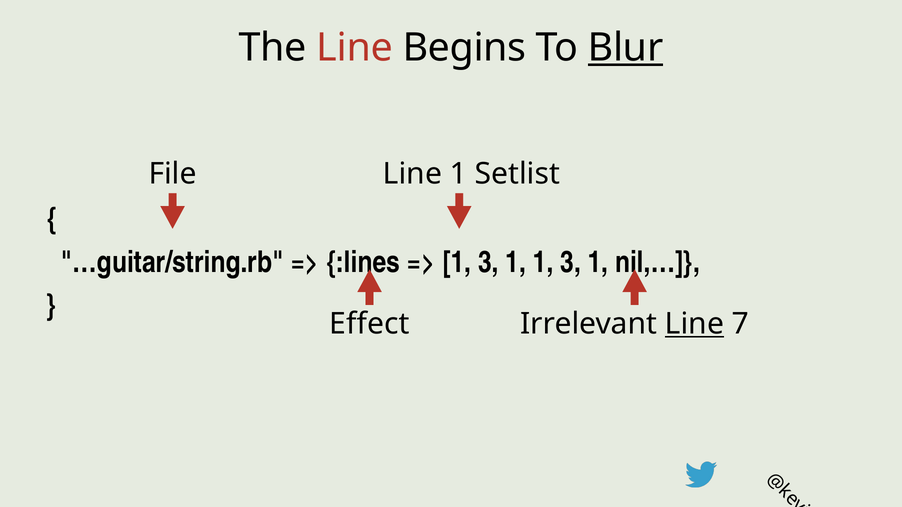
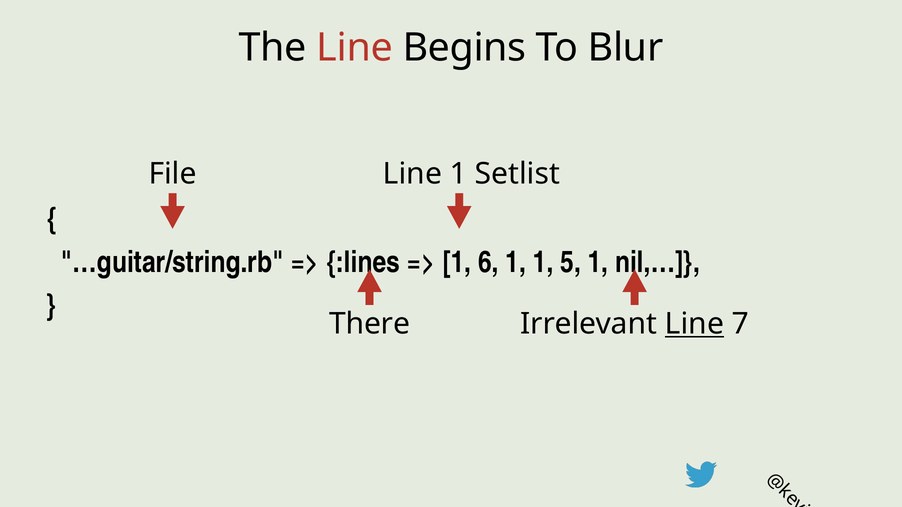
Blur underline: present -> none (626, 48)
3: 3 -> 6 (488, 262)
1 1 3: 3 -> 5 (571, 262)
Effect: Effect -> There (370, 324)
